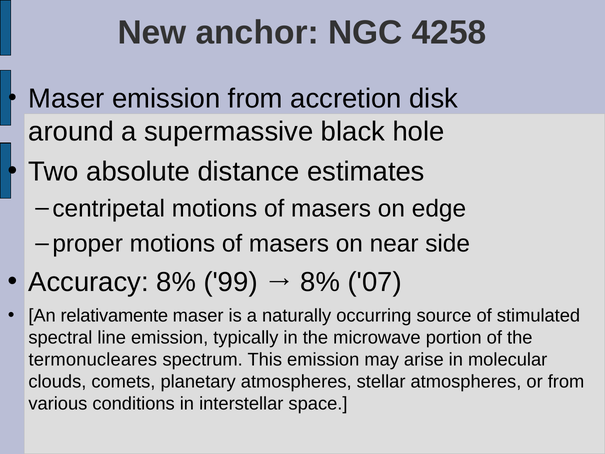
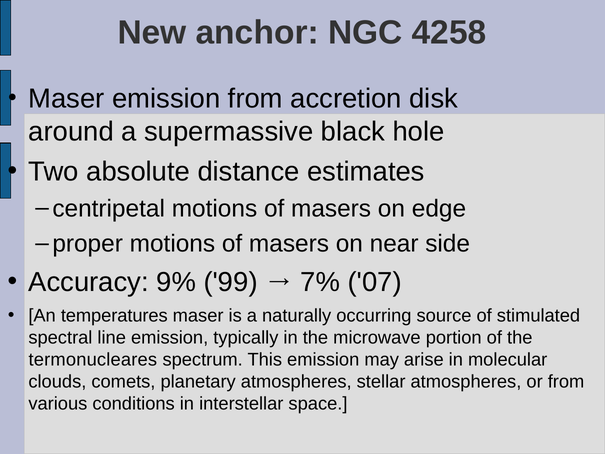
Accuracy 8%: 8% -> 9% (176, 282)
8%: 8% -> 7% (320, 282)
relativamente: relativamente -> temperatures (114, 315)
